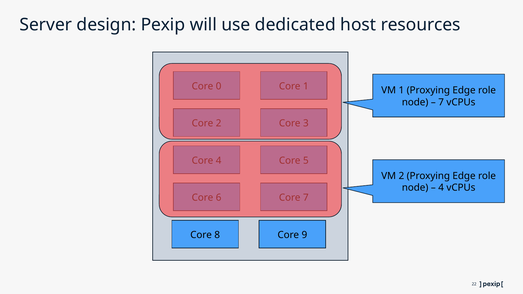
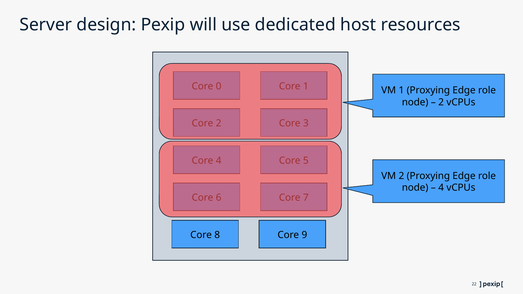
7: 7 -> 2 (441, 102)
